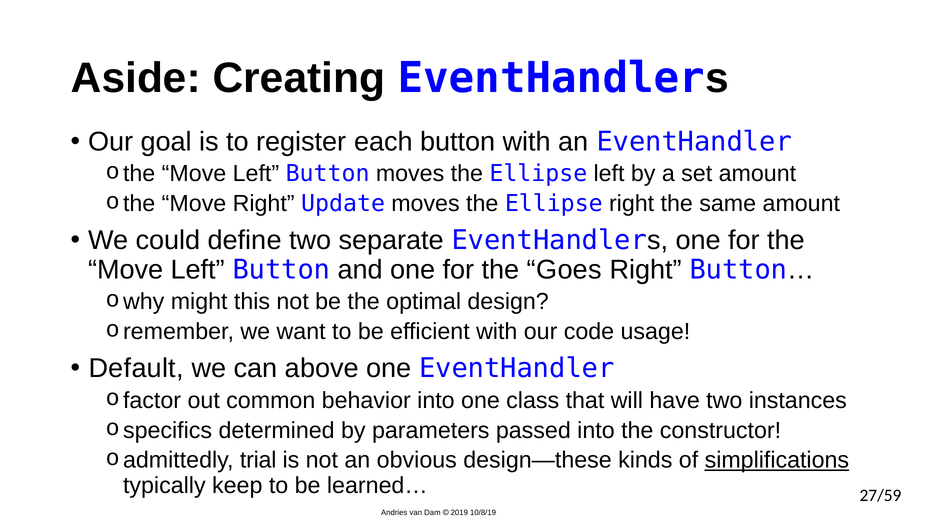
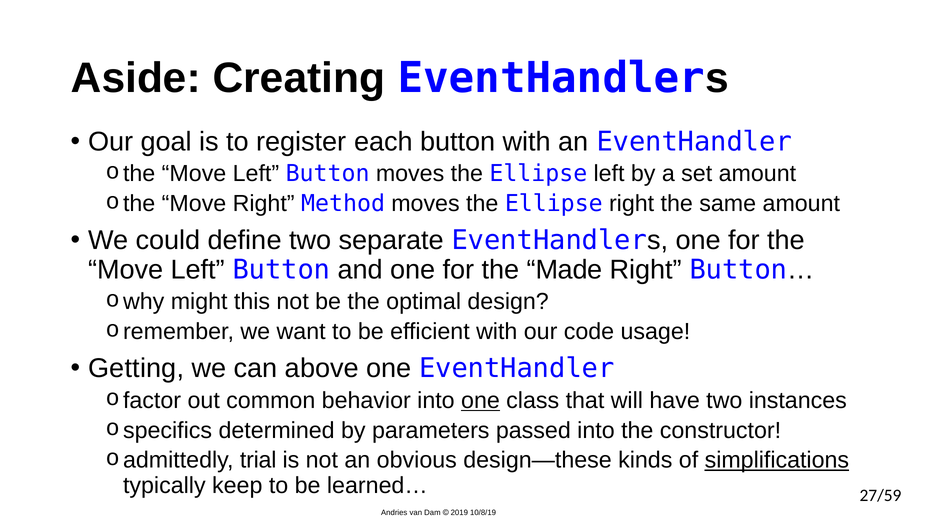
Update: Update -> Method (343, 203)
Goes: Goes -> Made (565, 269)
Default: Default -> Getting (136, 368)
one underline: none -> present (480, 400)
